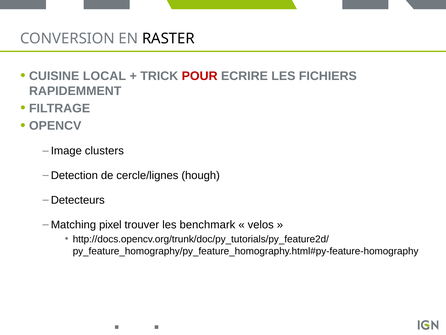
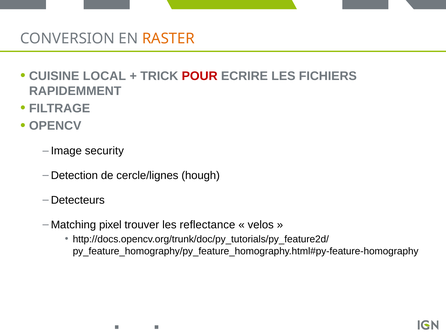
RASTER colour: black -> orange (168, 39)
clusters: clusters -> security (104, 151)
benchmark: benchmark -> reflectance (207, 224)
